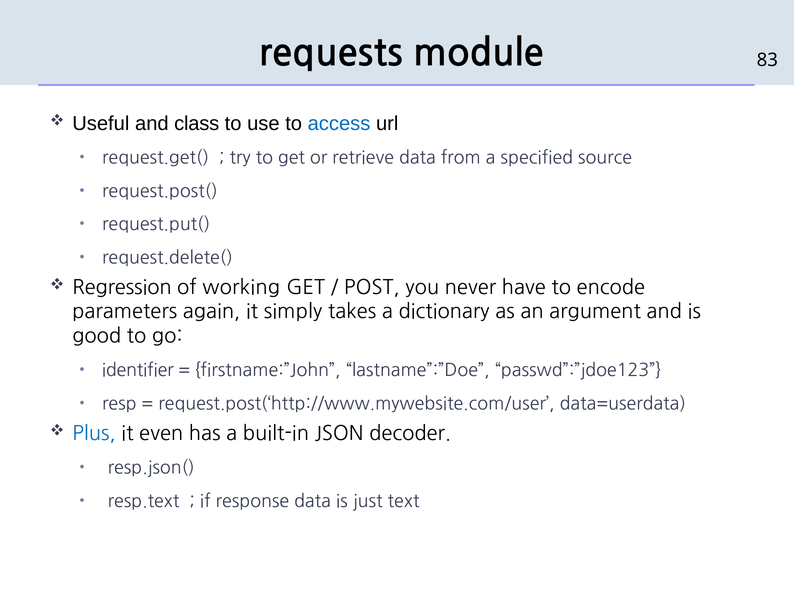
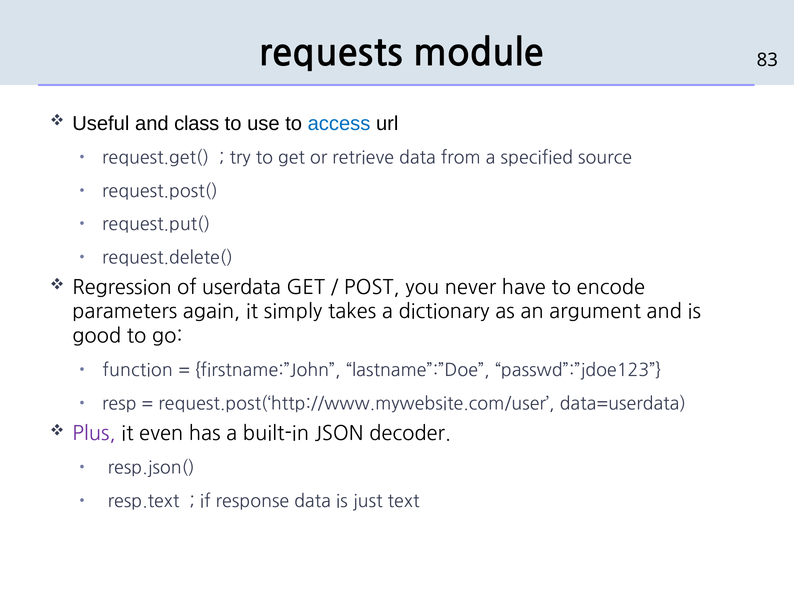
working: working -> userdata (241, 287)
identifier: identifier -> function (138, 370)
Plus colour: blue -> purple (94, 433)
